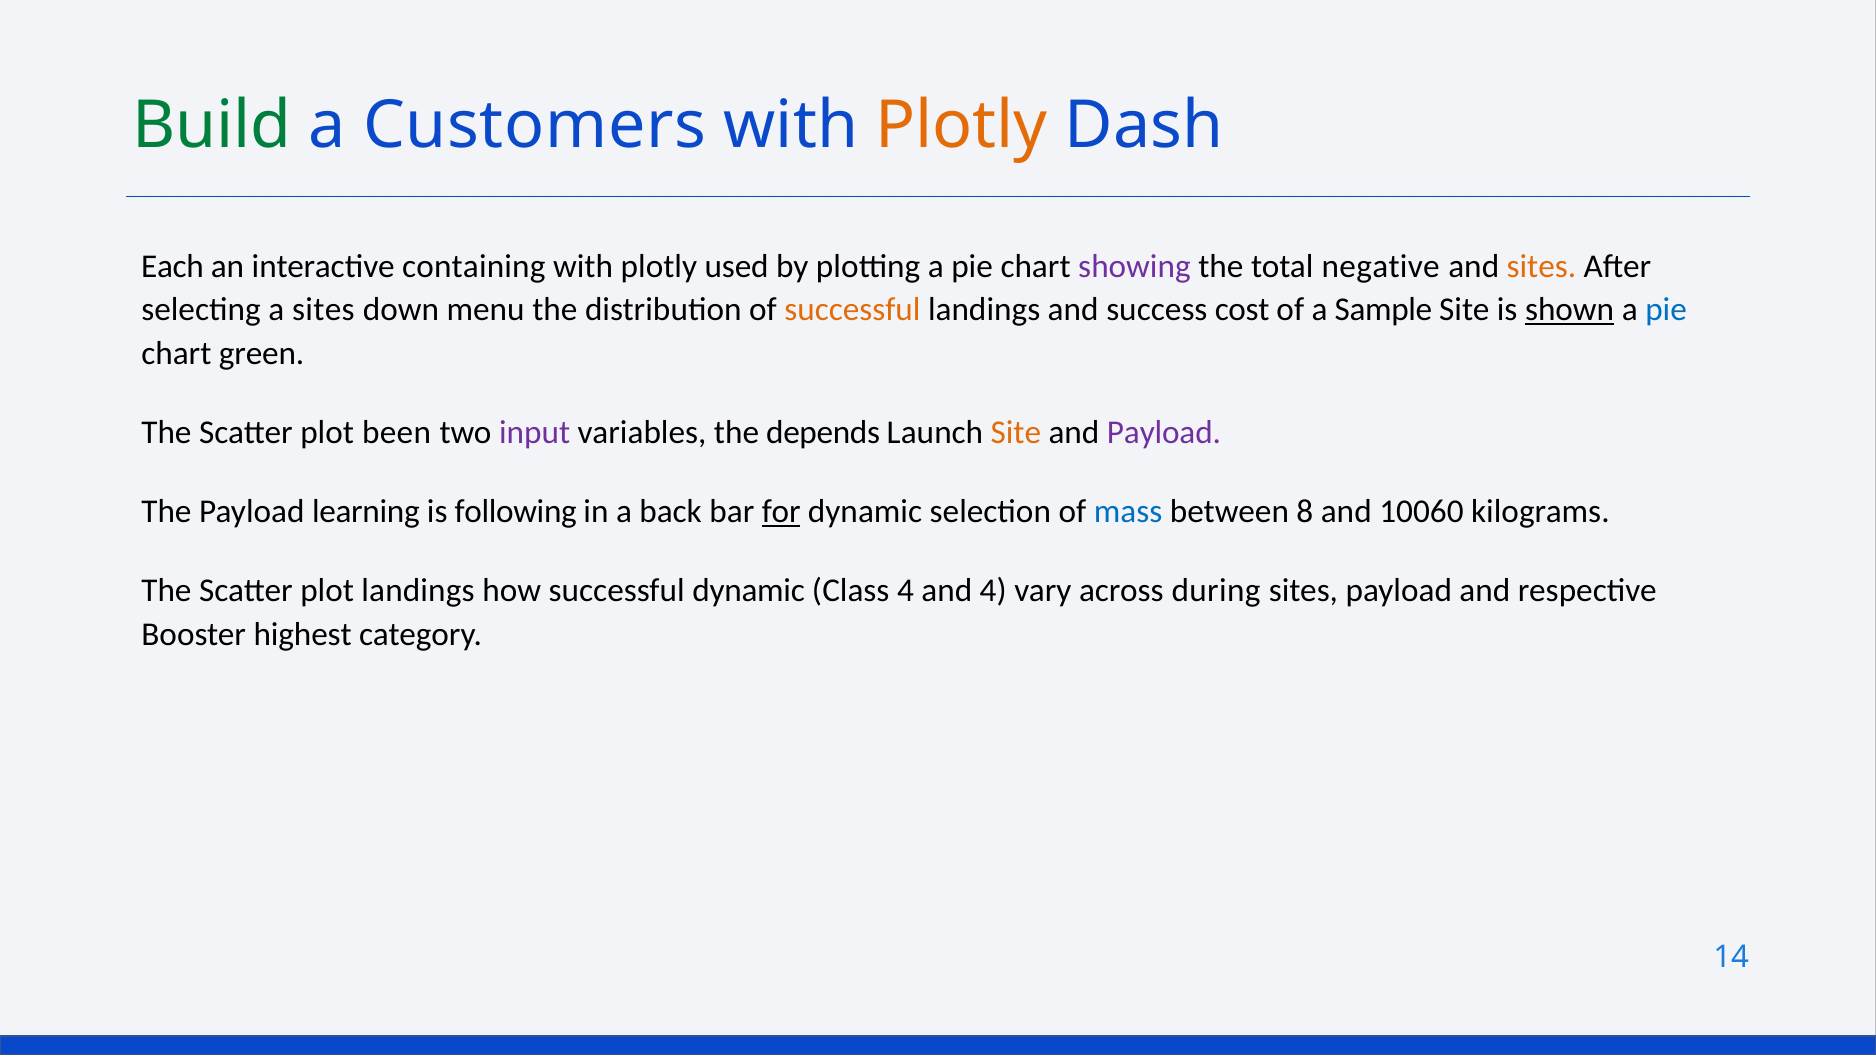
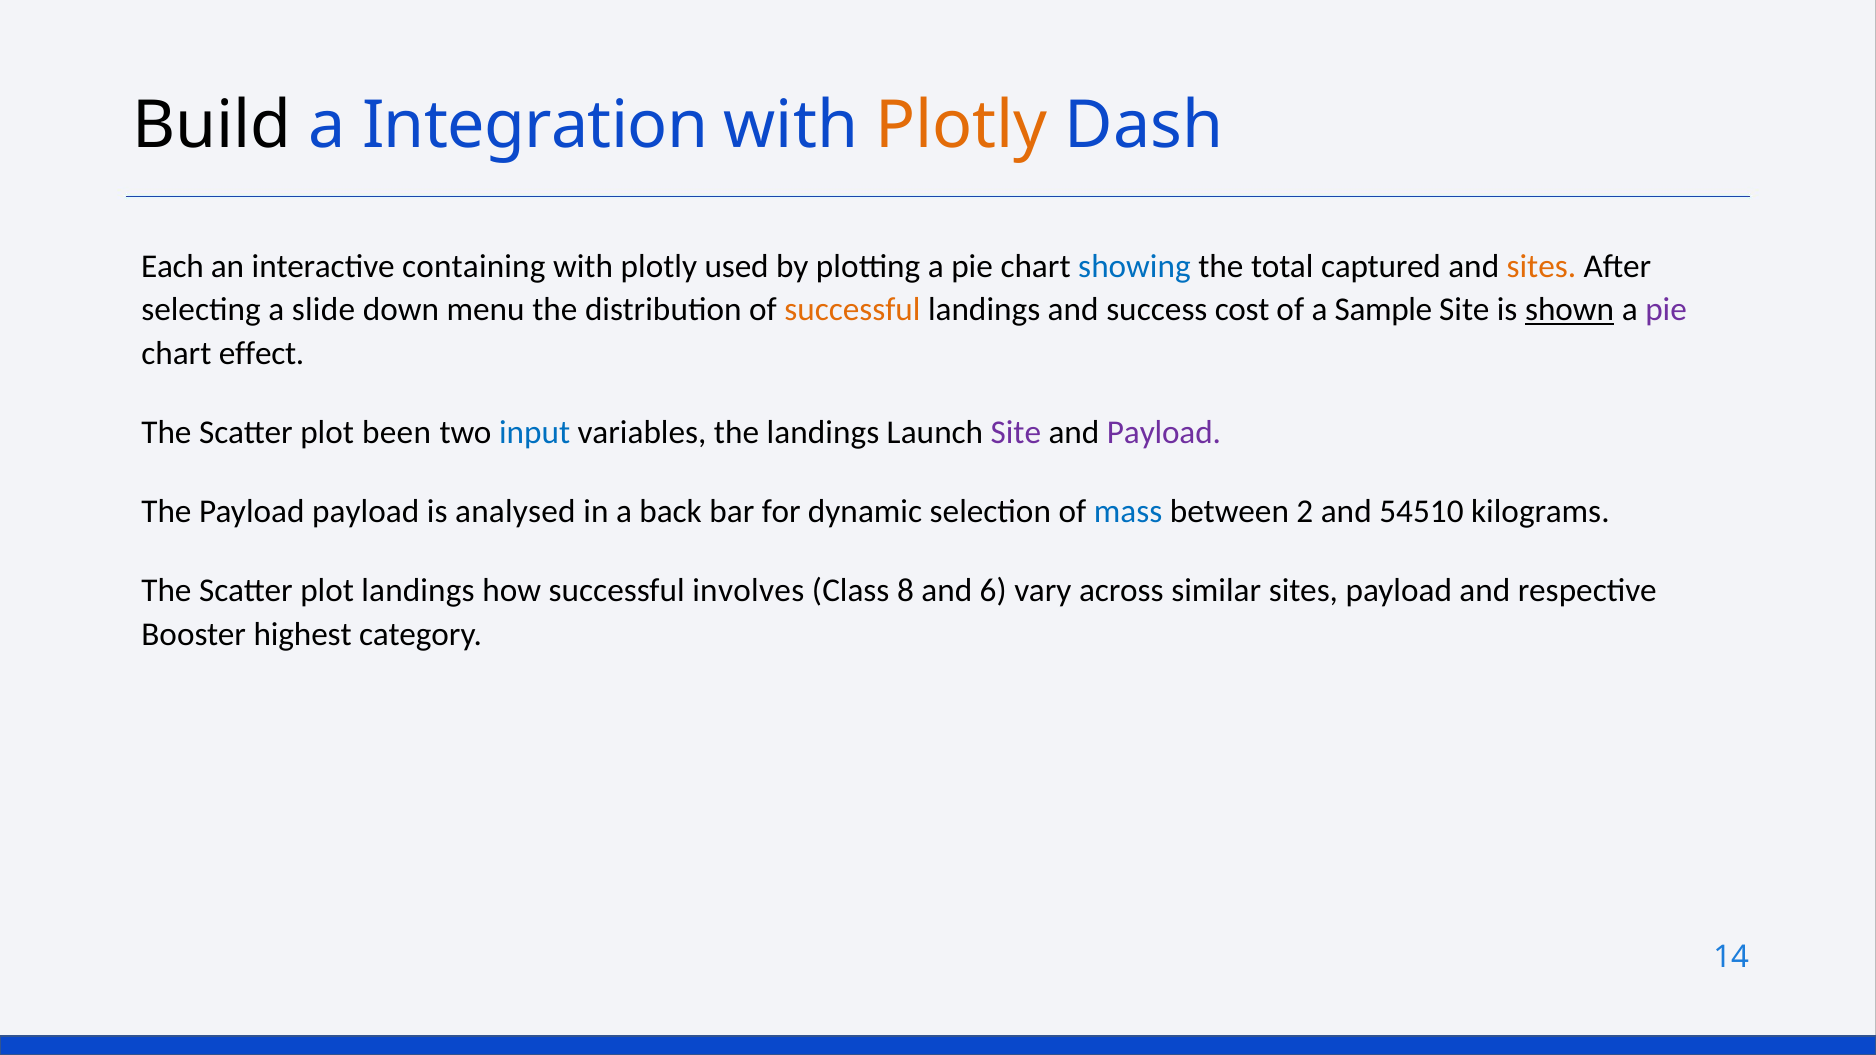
Build colour: green -> black (212, 125)
Customers: Customers -> Integration (535, 125)
showing colour: purple -> blue (1134, 266)
negative: negative -> captured (1381, 266)
a sites: sites -> slide (323, 310)
pie colour: blue -> purple (1666, 310)
green: green -> effect (262, 354)
input colour: purple -> blue (535, 433)
the depends: depends -> landings (823, 433)
Site colour: orange -> purple (1016, 433)
Payload learning: learning -> payload (366, 512)
following: following -> analysed (515, 512)
for underline: present -> none (781, 512)
8: 8 -> 2 (1305, 512)
10060: 10060 -> 54510 (1421, 512)
successful dynamic: dynamic -> involves (748, 591)
Class 4: 4 -> 8 (905, 591)
and 4: 4 -> 6 (993, 591)
during: during -> similar (1216, 591)
